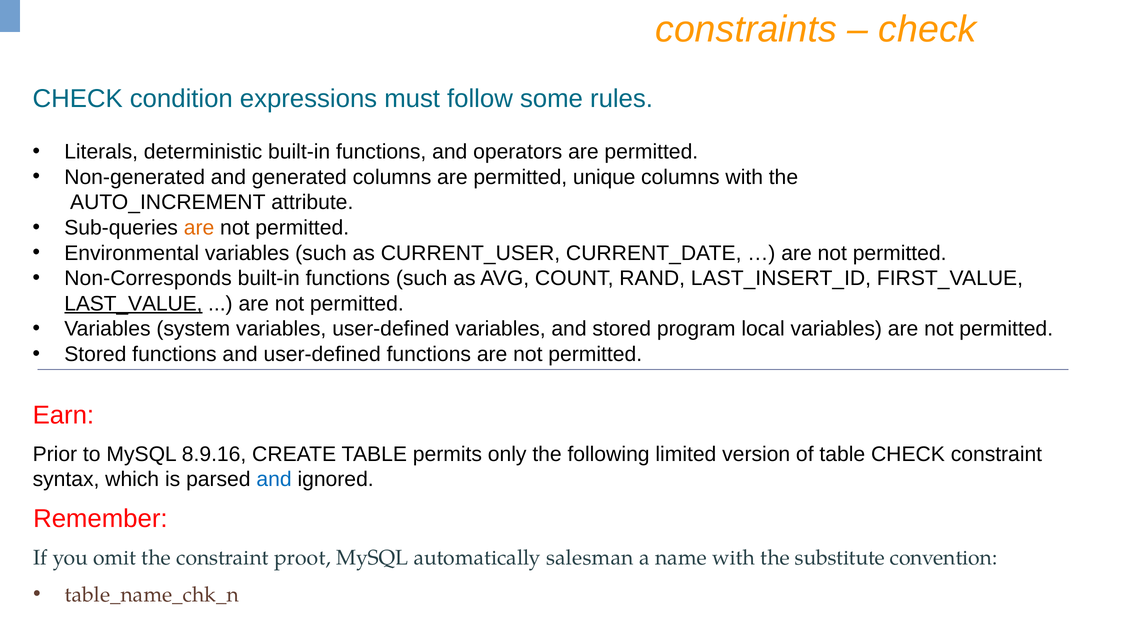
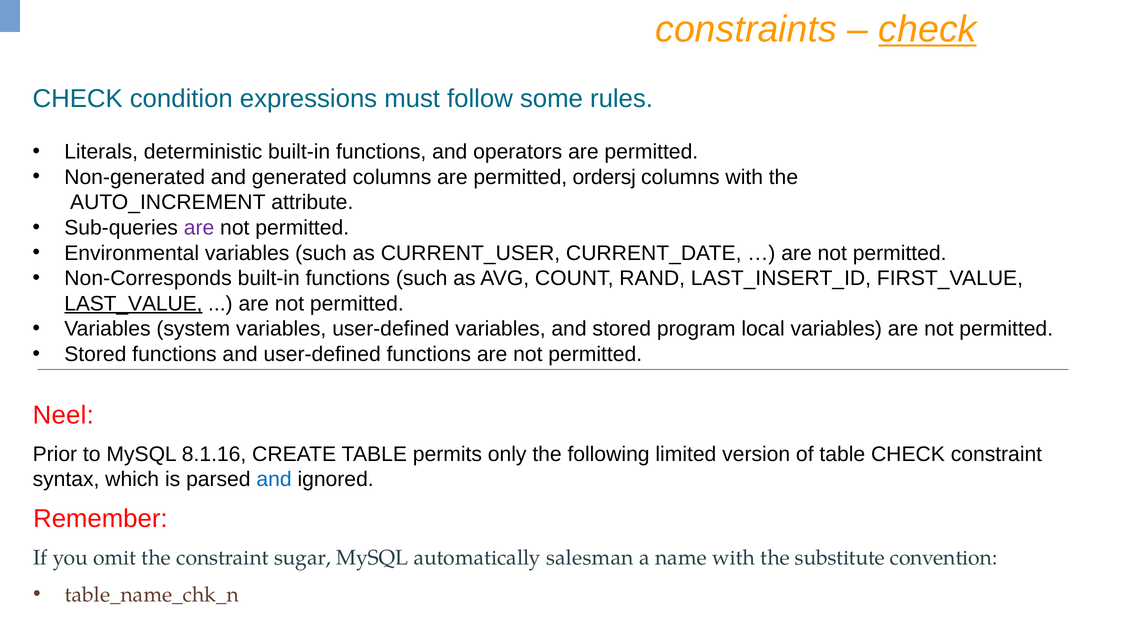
check underline: none -> present (928, 29)
unique: unique -> ordersj (604, 177)
are colour: orange -> purple (199, 228)
Earn: Earn -> Neel (63, 415)
8.9.16: 8.9.16 -> 8.1.16 (214, 454)
proot: proot -> sugar (303, 558)
